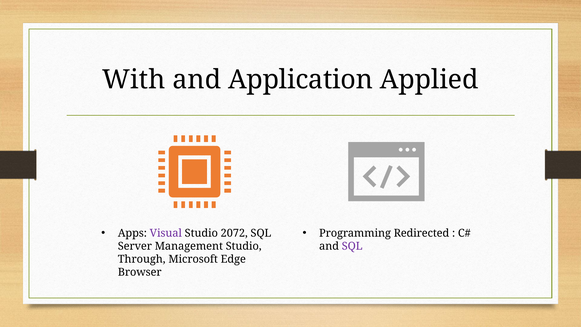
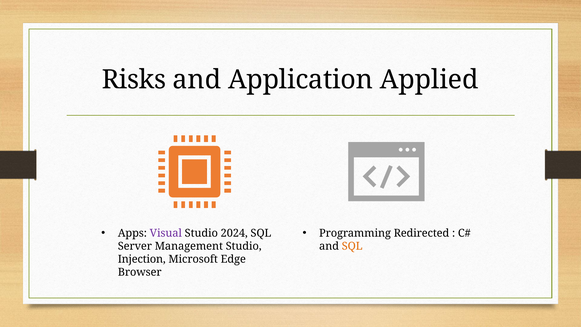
With: With -> Risks (134, 80)
2072: 2072 -> 2024 (234, 233)
SQL colour: purple -> orange (352, 246)
Through: Through -> Injection (142, 259)
